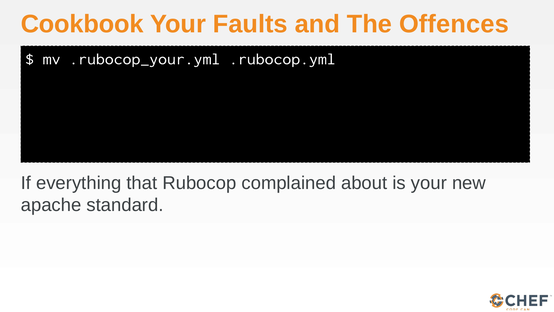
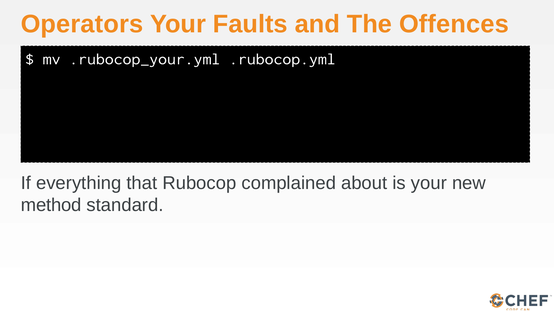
Cookbook: Cookbook -> Operators (82, 24)
apache: apache -> method (51, 205)
